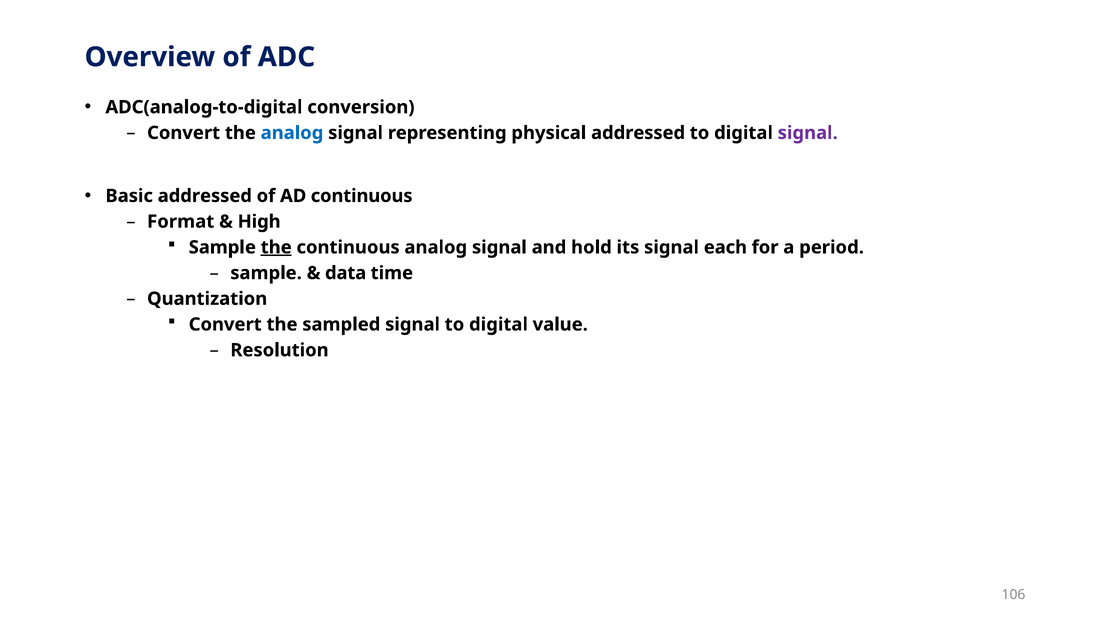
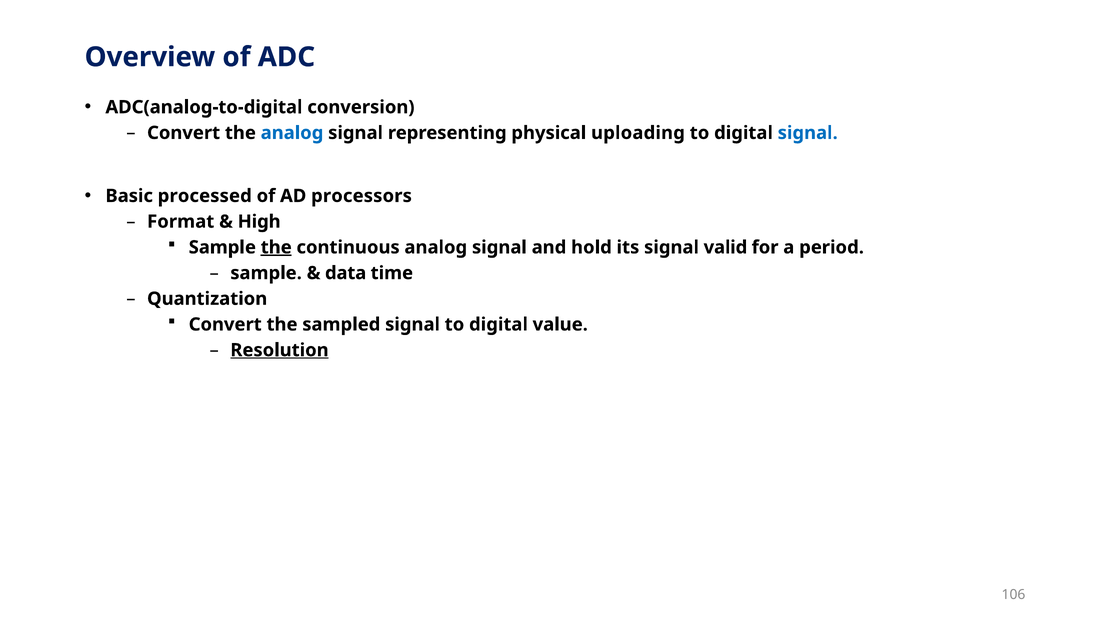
physical addressed: addressed -> uploading (638, 133)
signal colour: purple -> blue (808, 133)
Basic addressed: addressed -> processed (205, 196)
AD continuous: continuous -> processors (361, 196)
each: each -> valid (725, 247)
Resolution underline: none -> present (279, 350)
